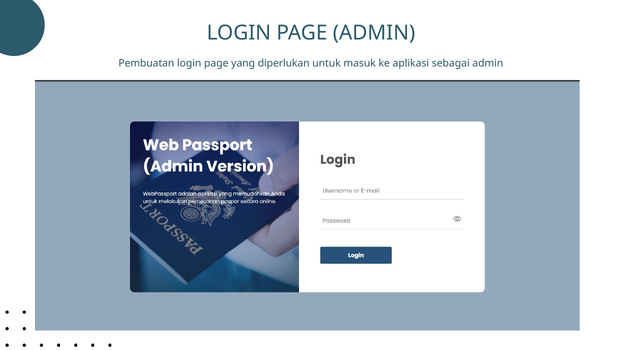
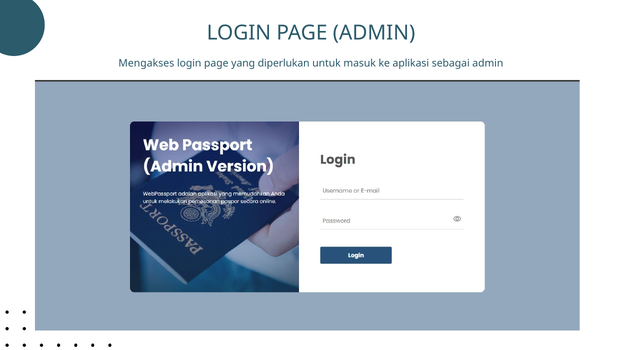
Pembuatan: Pembuatan -> Mengakses (146, 63)
